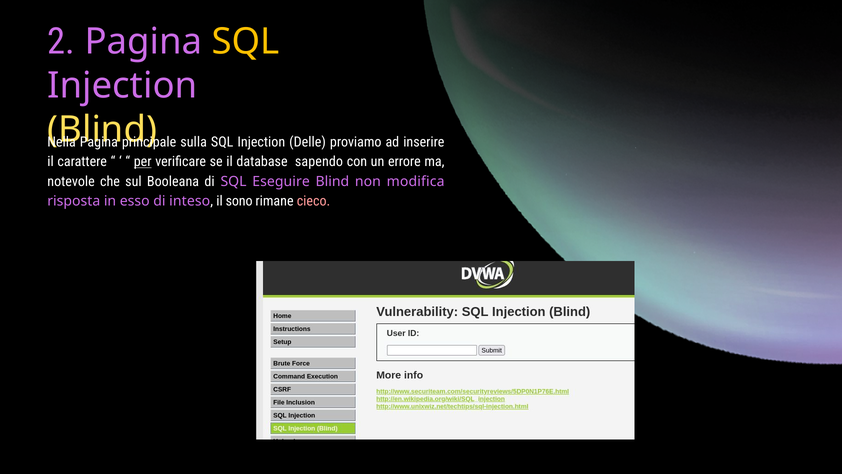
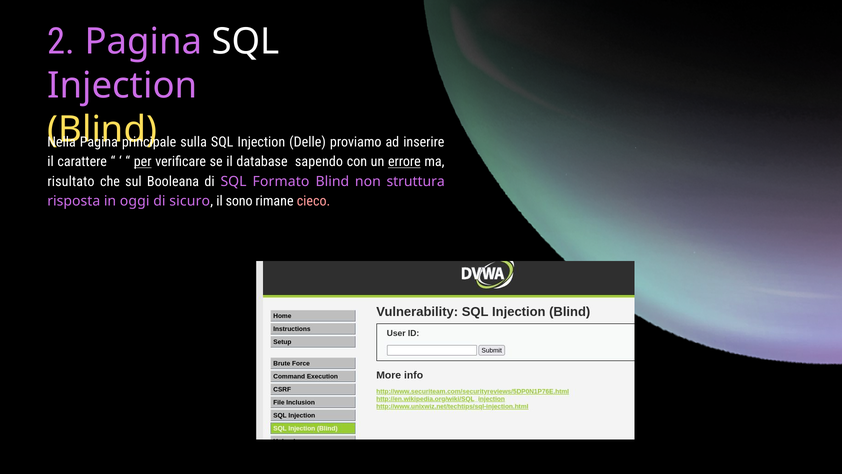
SQL colour: yellow -> white (246, 42)
errore underline: none -> present (404, 162)
notevole: notevole -> risultato (71, 181)
Eseguire: Eseguire -> Formato (281, 181)
modifica: modifica -> struttura (416, 181)
esso: esso -> oggi (135, 201)
inteso: inteso -> sicuro (190, 201)
